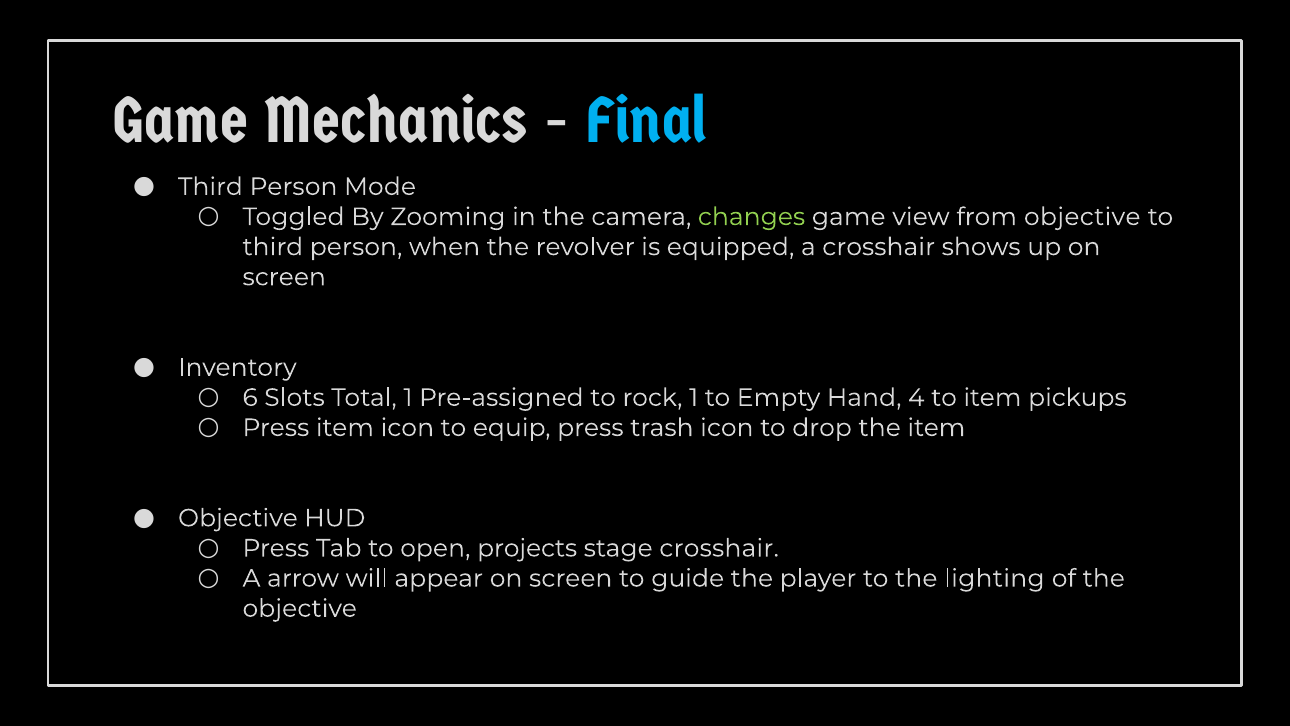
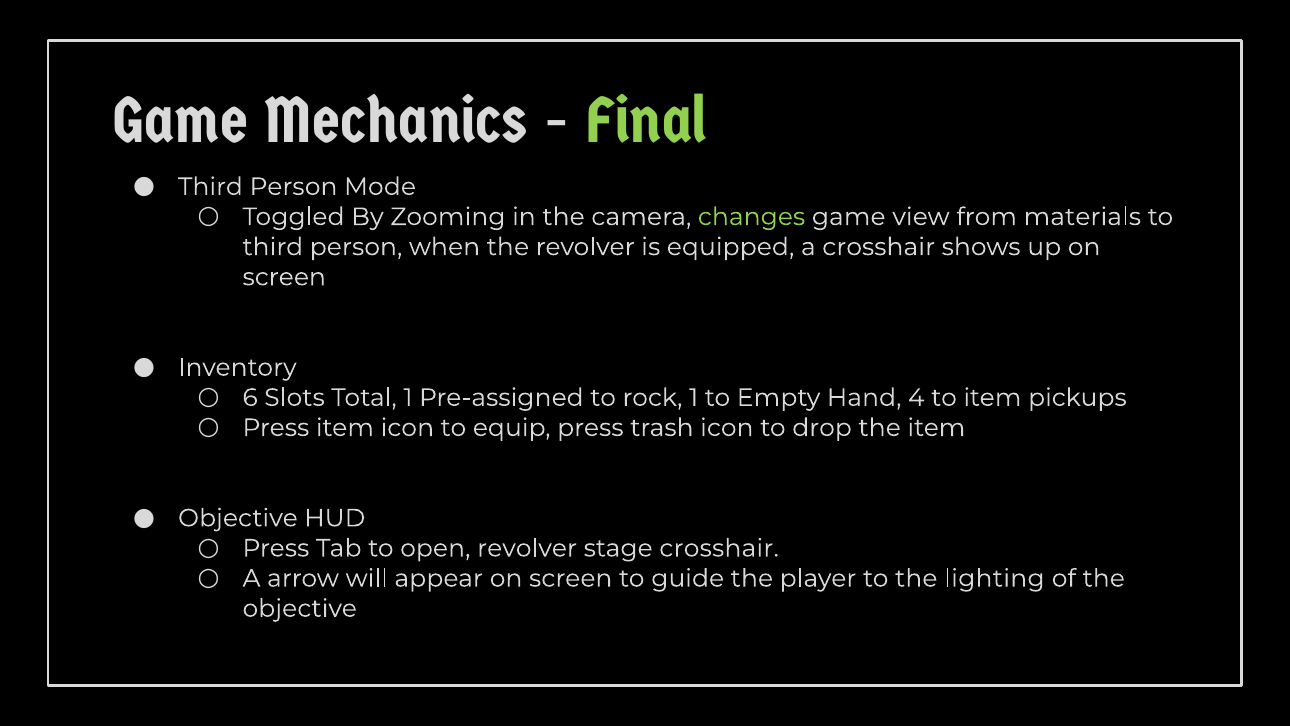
Final colour: light blue -> light green (646, 121)
from objective: objective -> materials (1082, 217)
open projects: projects -> revolver (527, 548)
